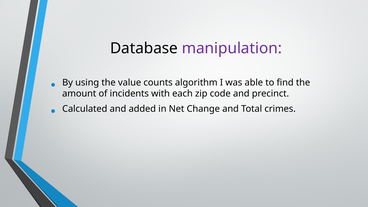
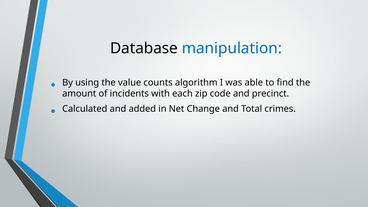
manipulation colour: purple -> blue (232, 48)
